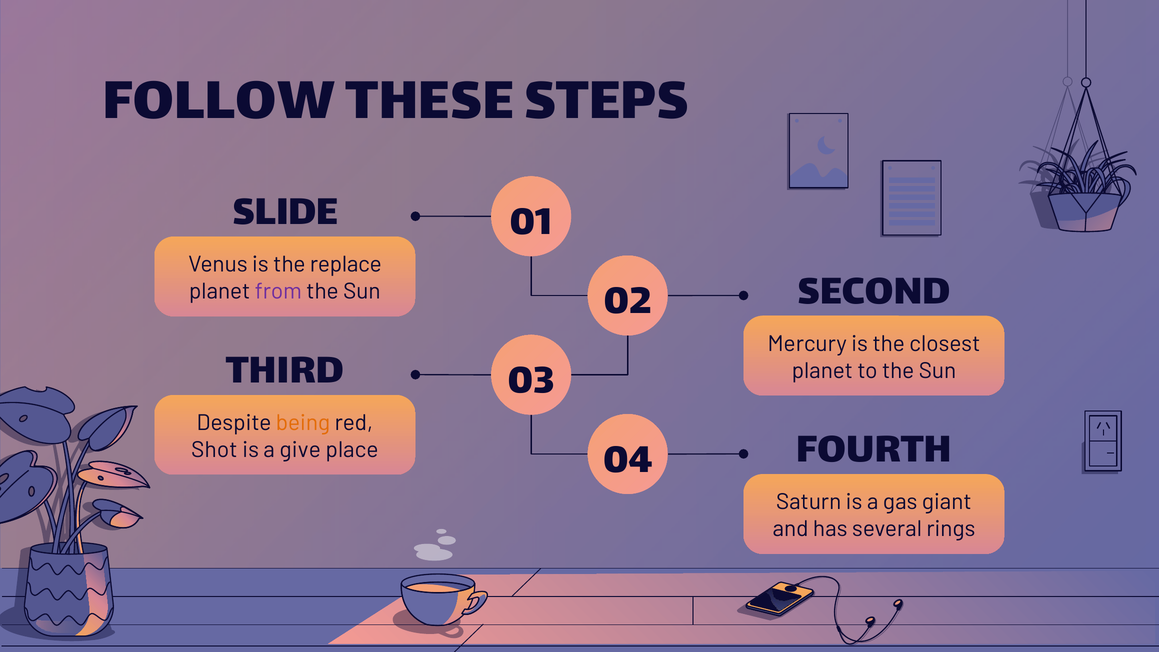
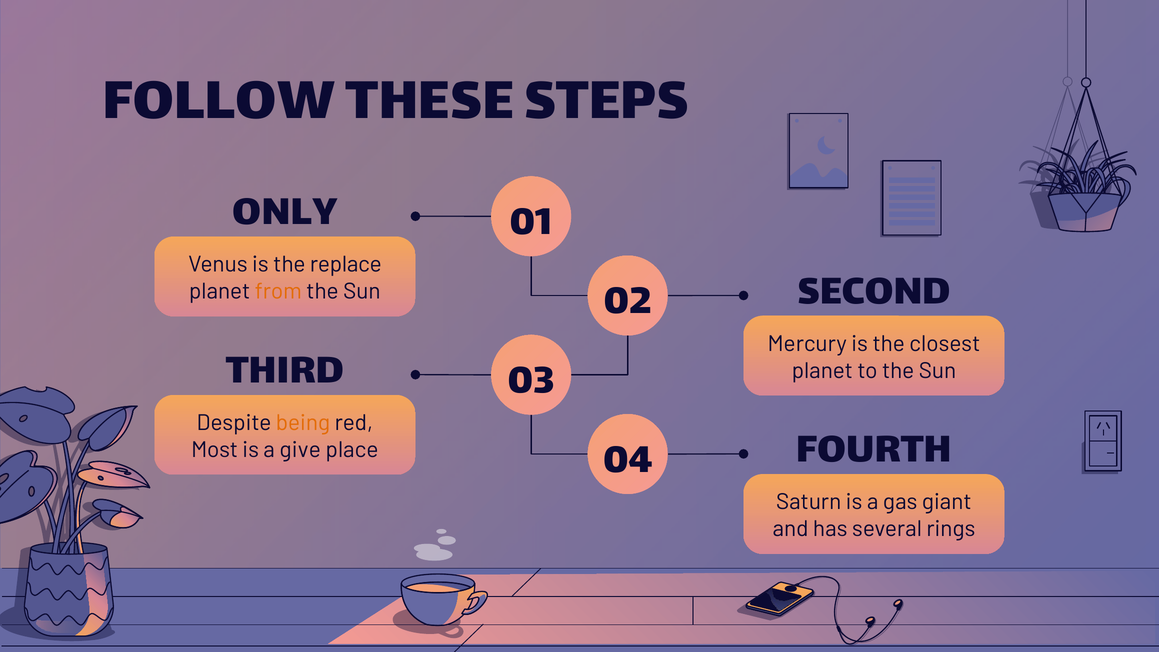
SLIDE: SLIDE -> ONLY (285, 209)
from colour: purple -> orange (278, 291)
Shot: Shot -> Most (215, 450)
